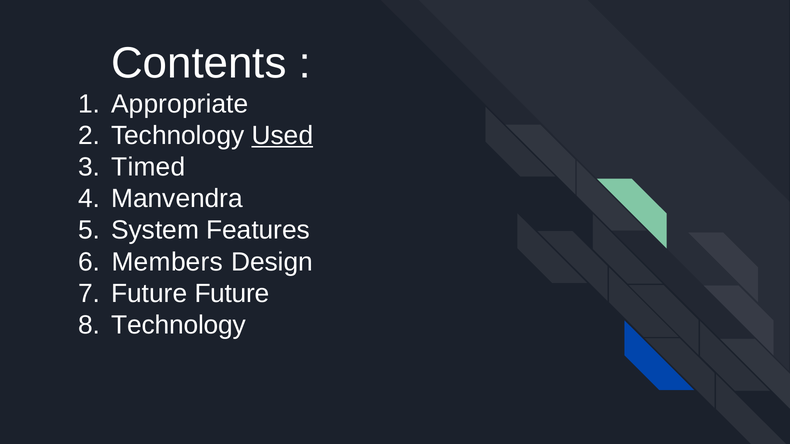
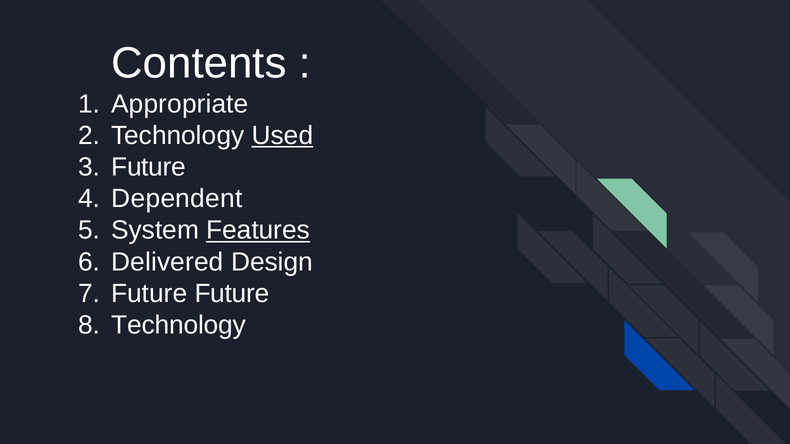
Timed: Timed -> Future (149, 167)
Manvendra: Manvendra -> Dependent (177, 199)
Features underline: none -> present (258, 230)
Members: Members -> Delivered (167, 262)
